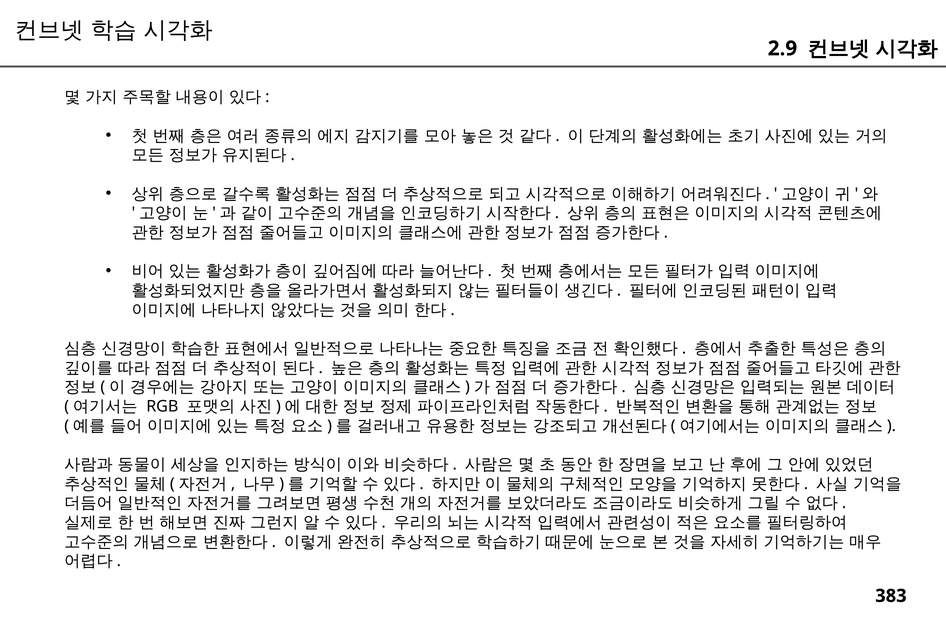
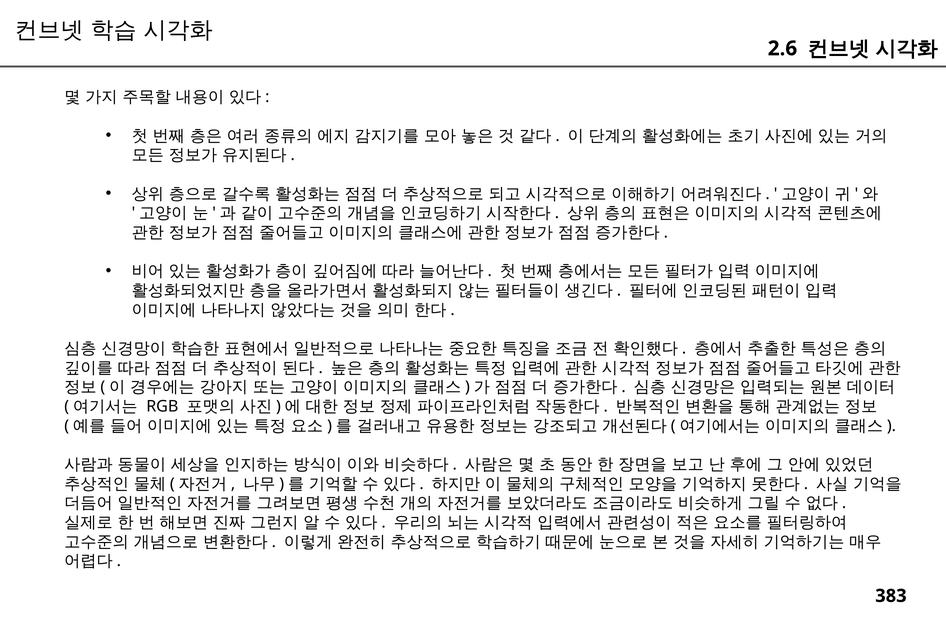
2.9: 2.9 -> 2.6 (782, 48)
